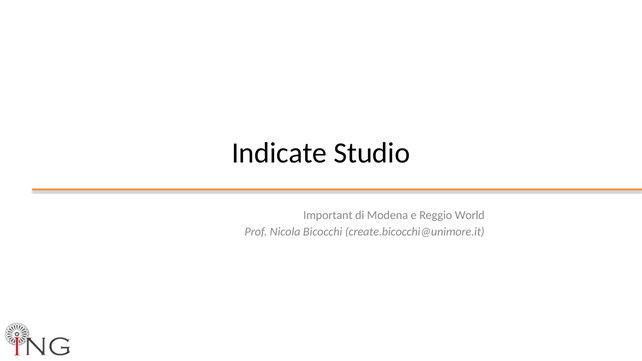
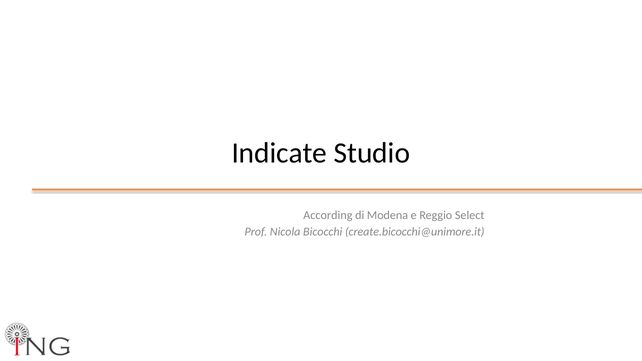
Important: Important -> According (328, 215)
World: World -> Select (470, 215)
